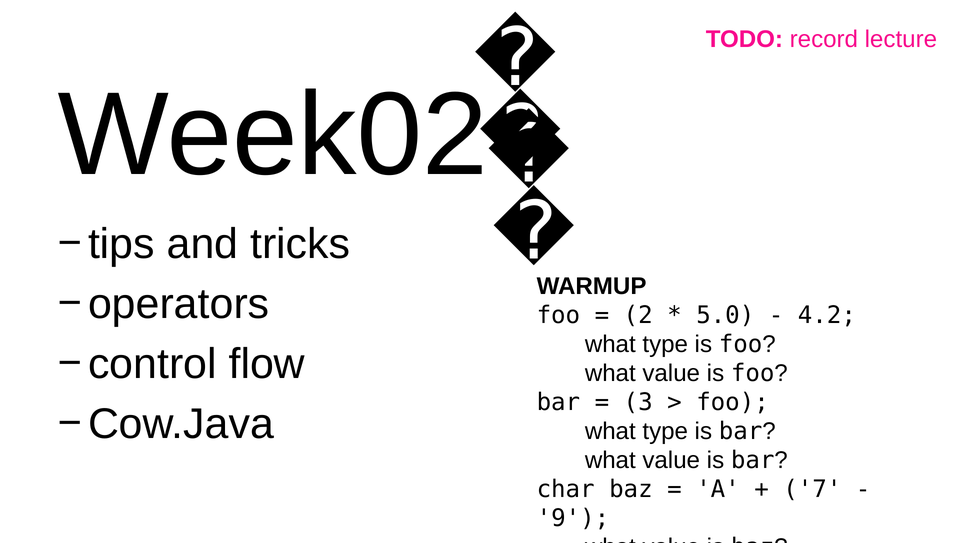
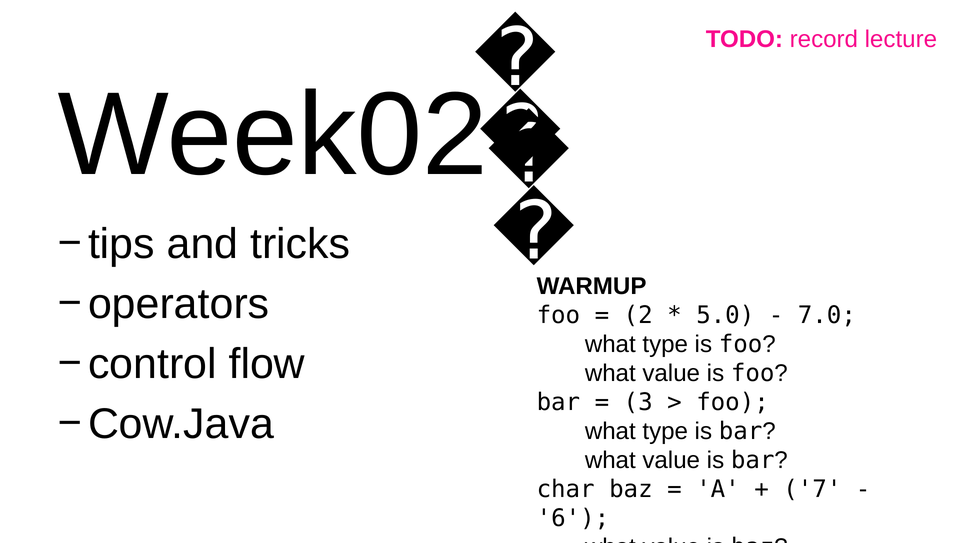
4.2: 4.2 -> 7.0 (827, 315)
9: 9 -> 6 (573, 518)
